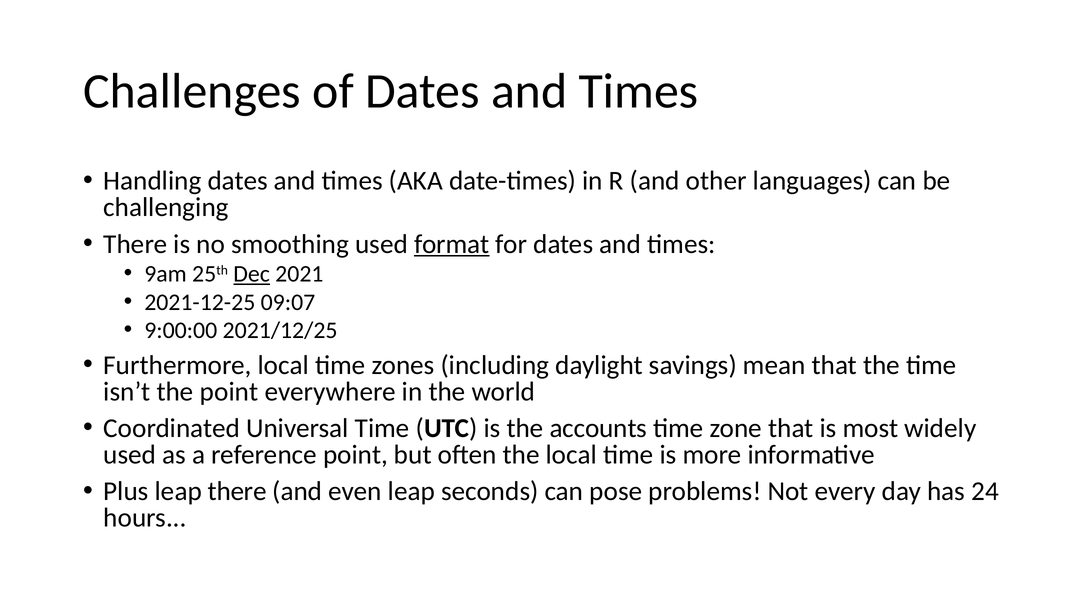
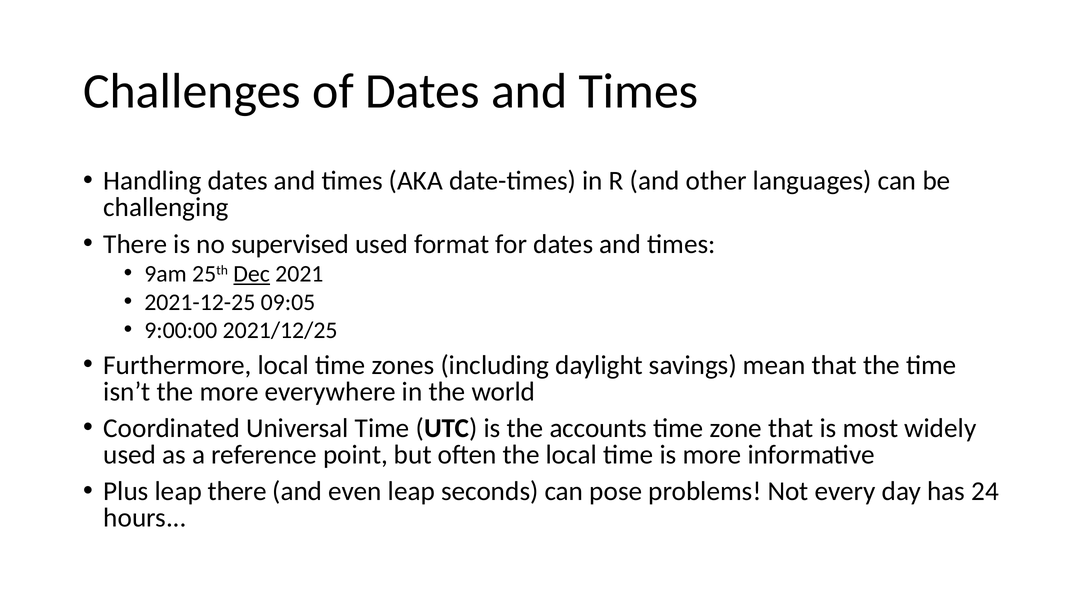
smoothing: smoothing -> supervised (290, 244)
format underline: present -> none (452, 244)
09:07: 09:07 -> 09:05 (288, 303)
the point: point -> more (229, 392)
